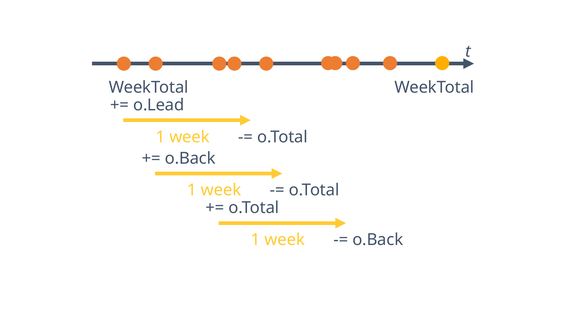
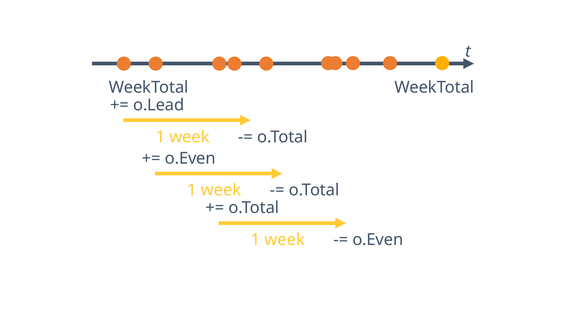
o.Back: o.Back -> o.Even (190, 158)
o.Back: o.Back -> o.Even (378, 240)
